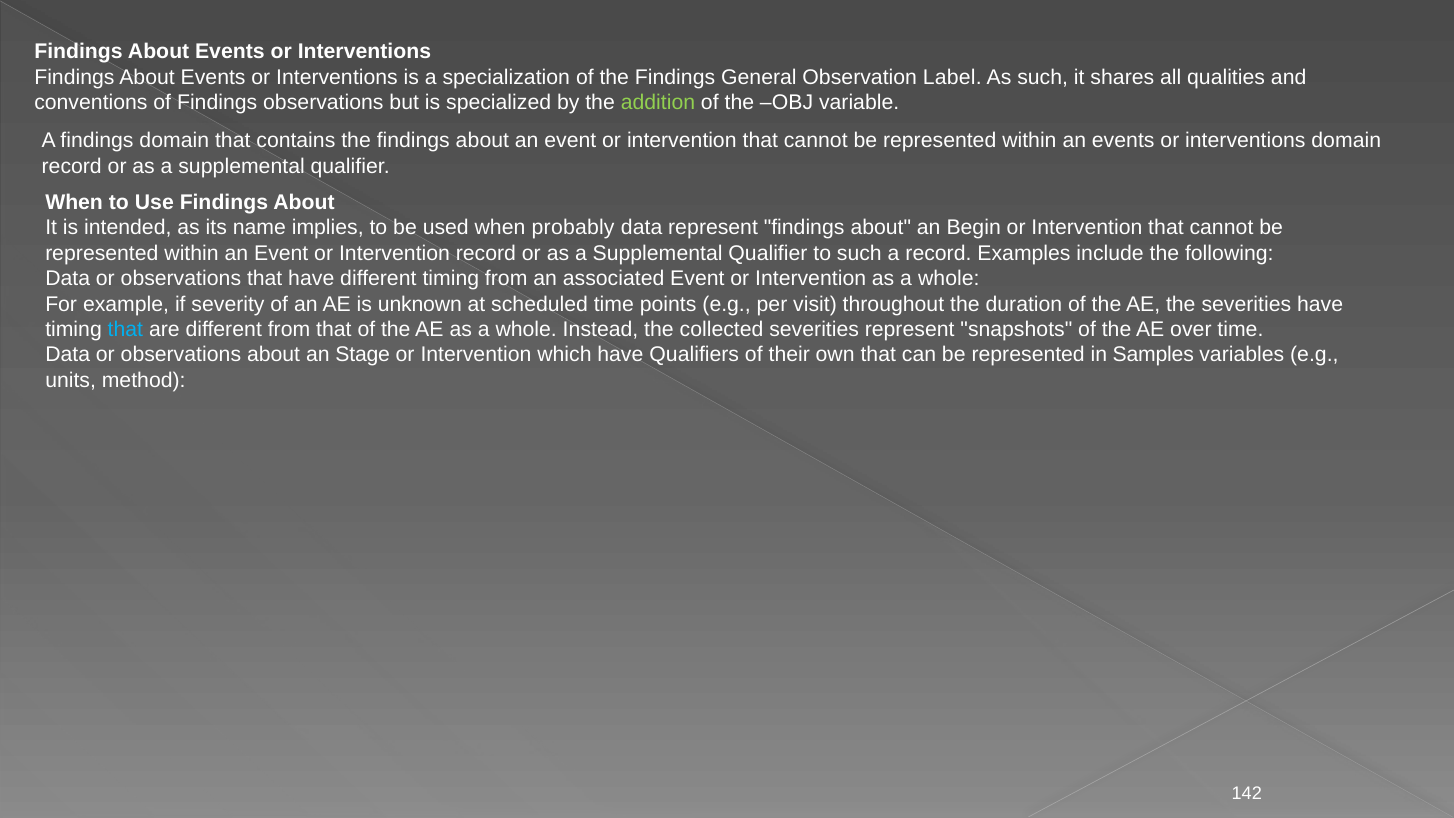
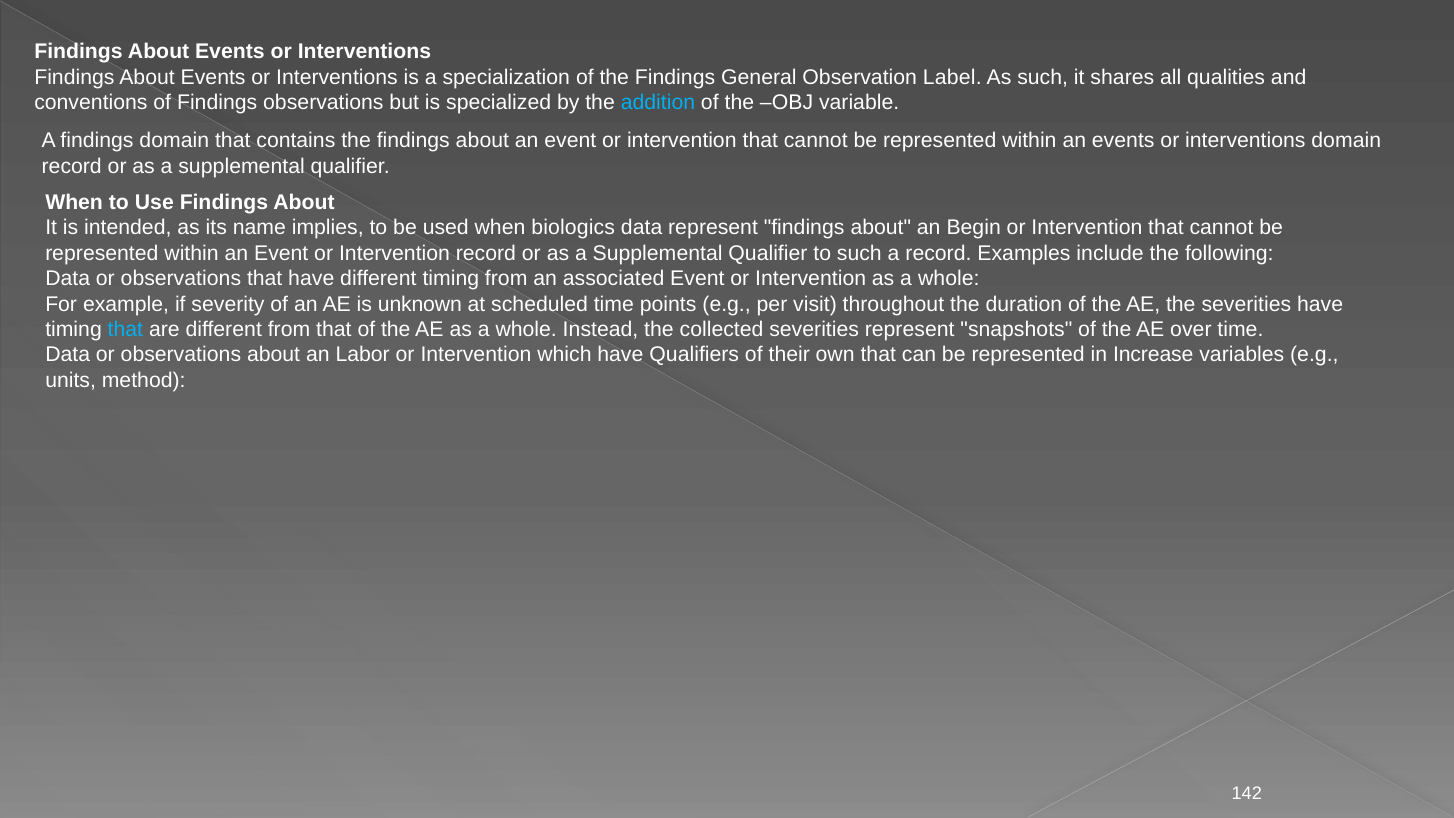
addition colour: light green -> light blue (658, 103)
probably: probably -> biologics (573, 228)
Stage: Stage -> Labor (363, 355)
Samples: Samples -> Increase (1153, 355)
